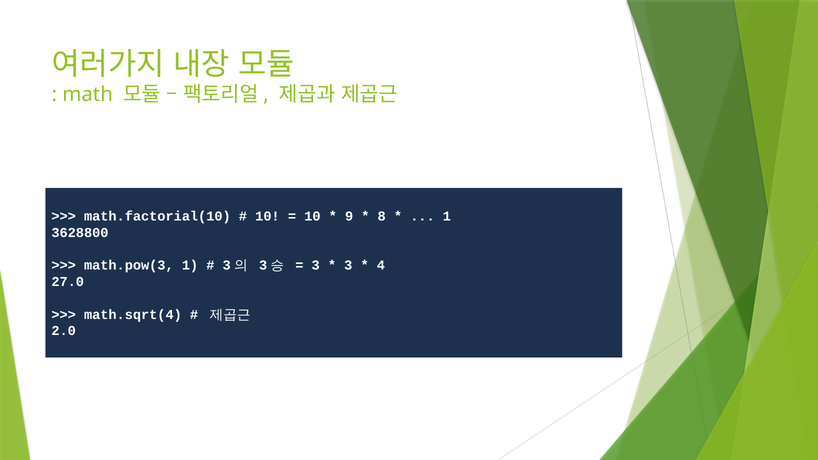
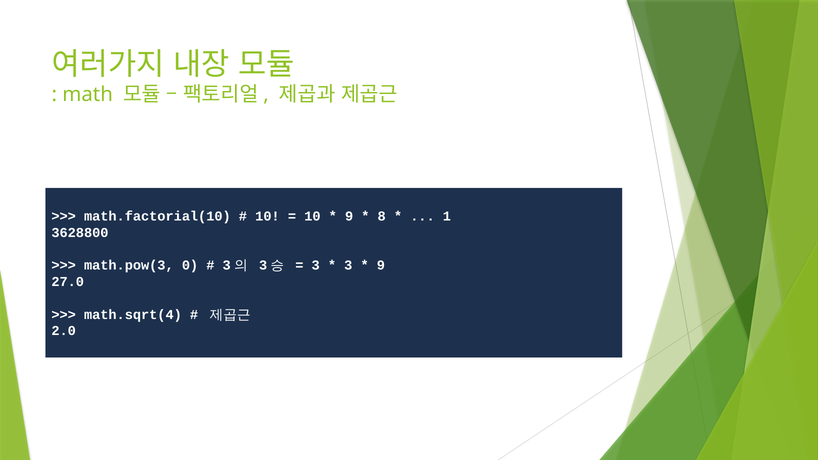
math.pow(3 1: 1 -> 0 (190, 266)
4: 4 -> 9 (381, 266)
